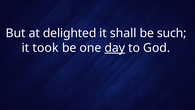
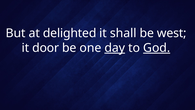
such: such -> west (172, 33)
took: took -> door (46, 48)
God underline: none -> present (157, 48)
